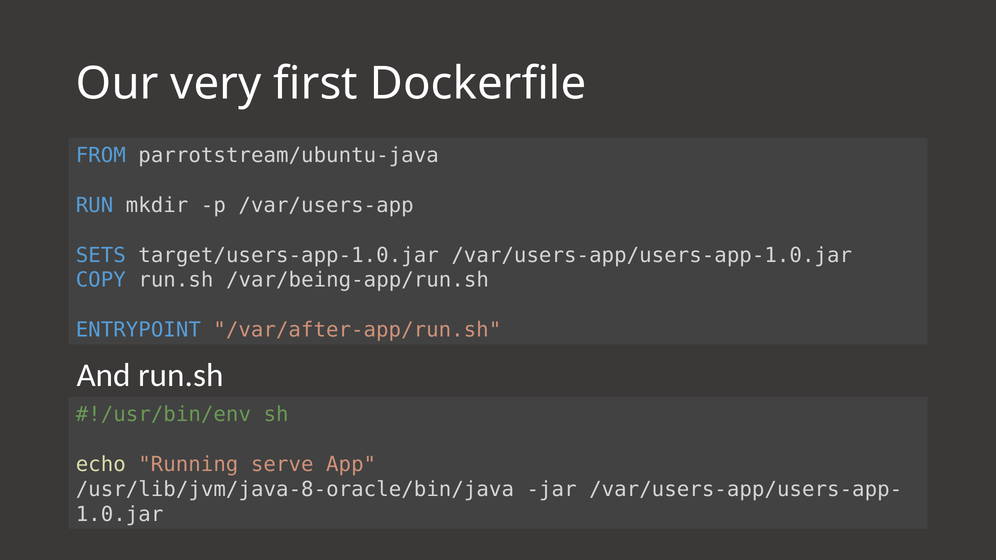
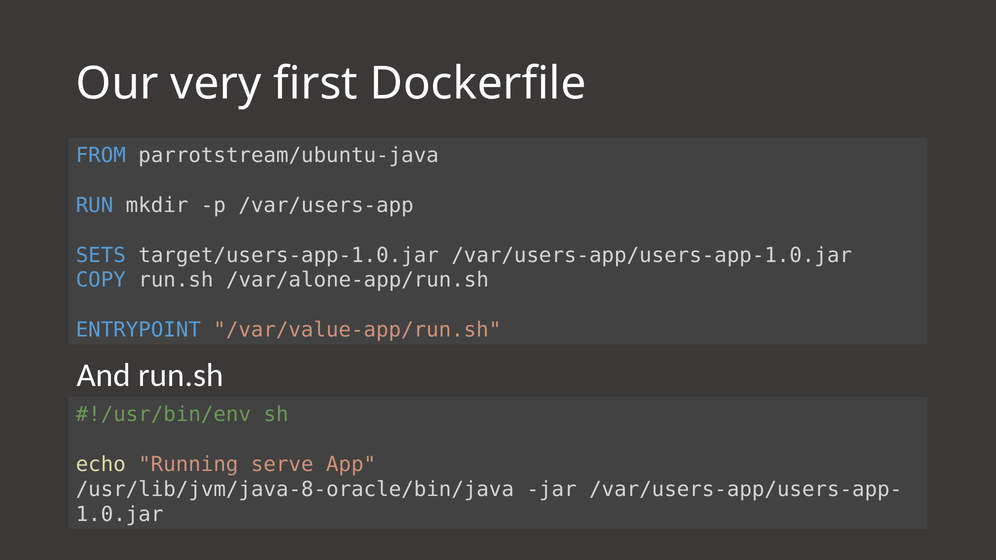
/var/being-app/run.sh: /var/being-app/run.sh -> /var/alone-app/run.sh (357, 280)
/var/after-app/run.sh: /var/after-app/run.sh -> /var/value-app/run.sh (357, 330)
